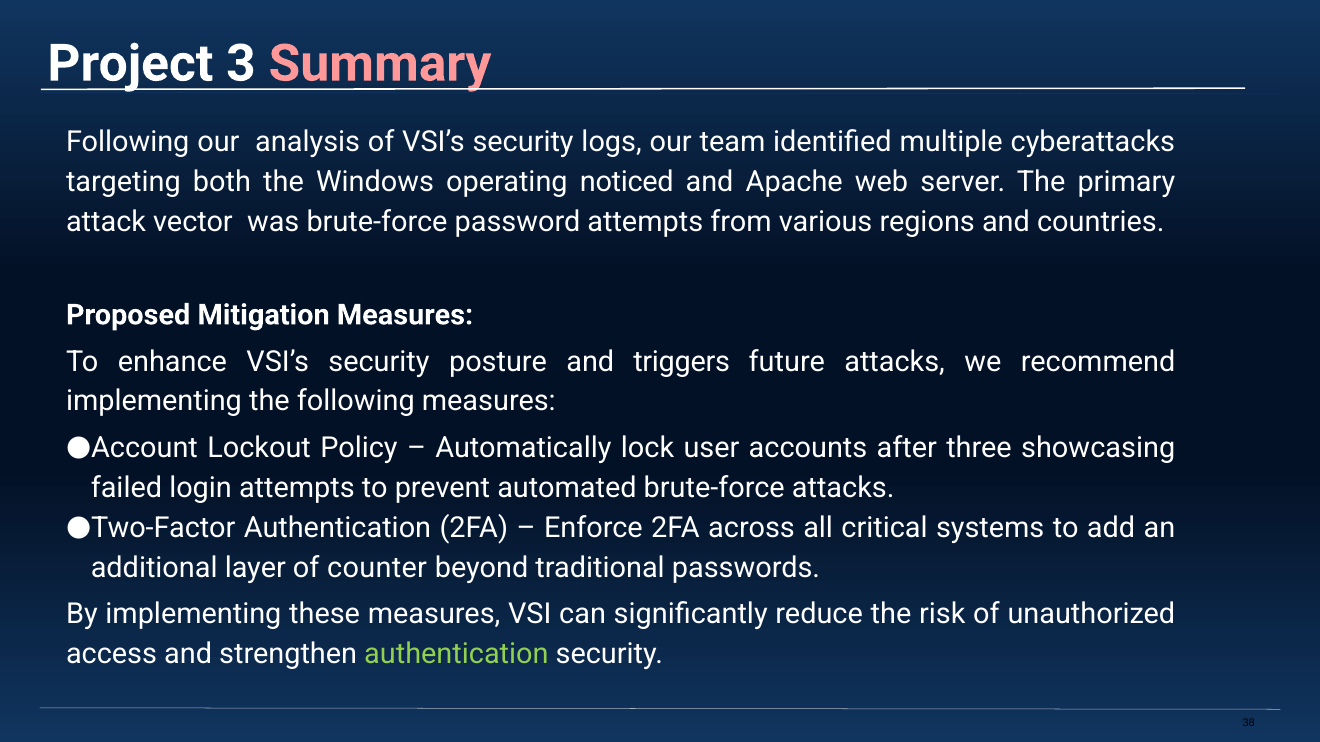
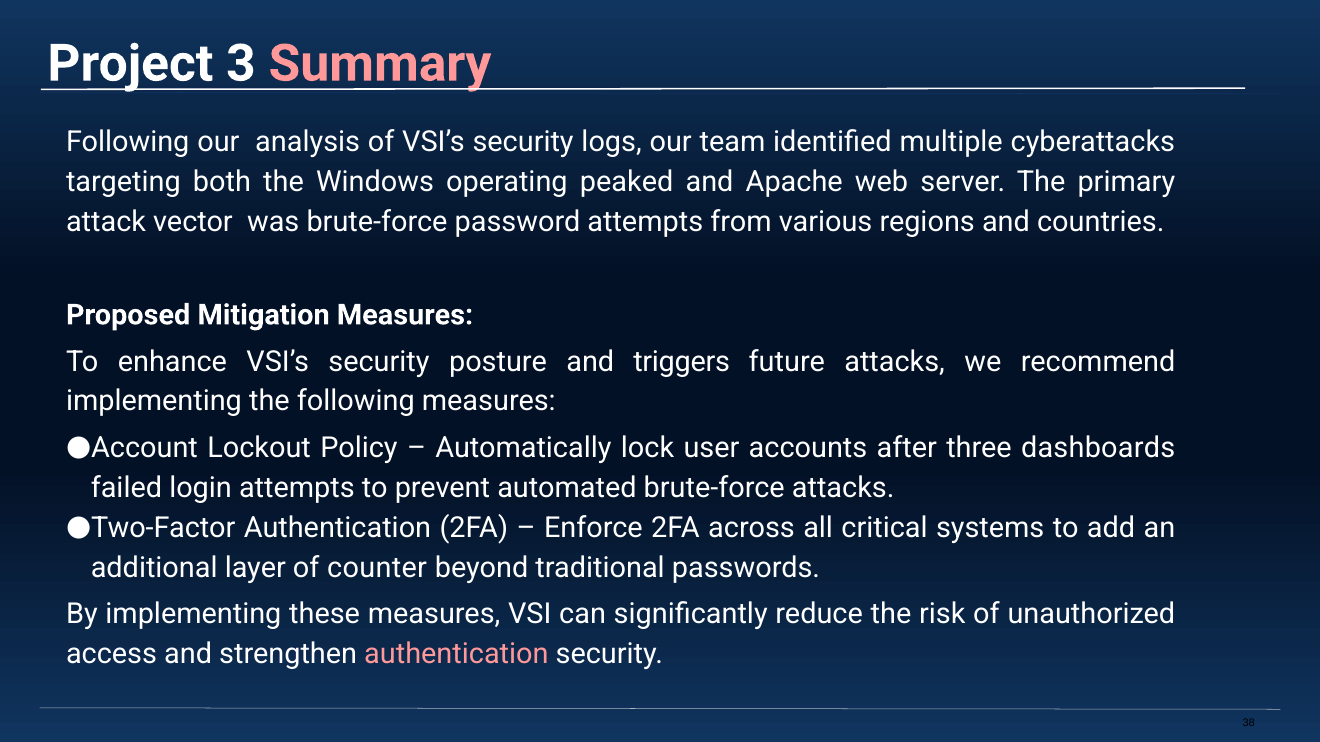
noticed: noticed -> peaked (627, 182)
showcasing: showcasing -> dashboards (1098, 448)
authentication colour: light green -> pink (456, 655)
